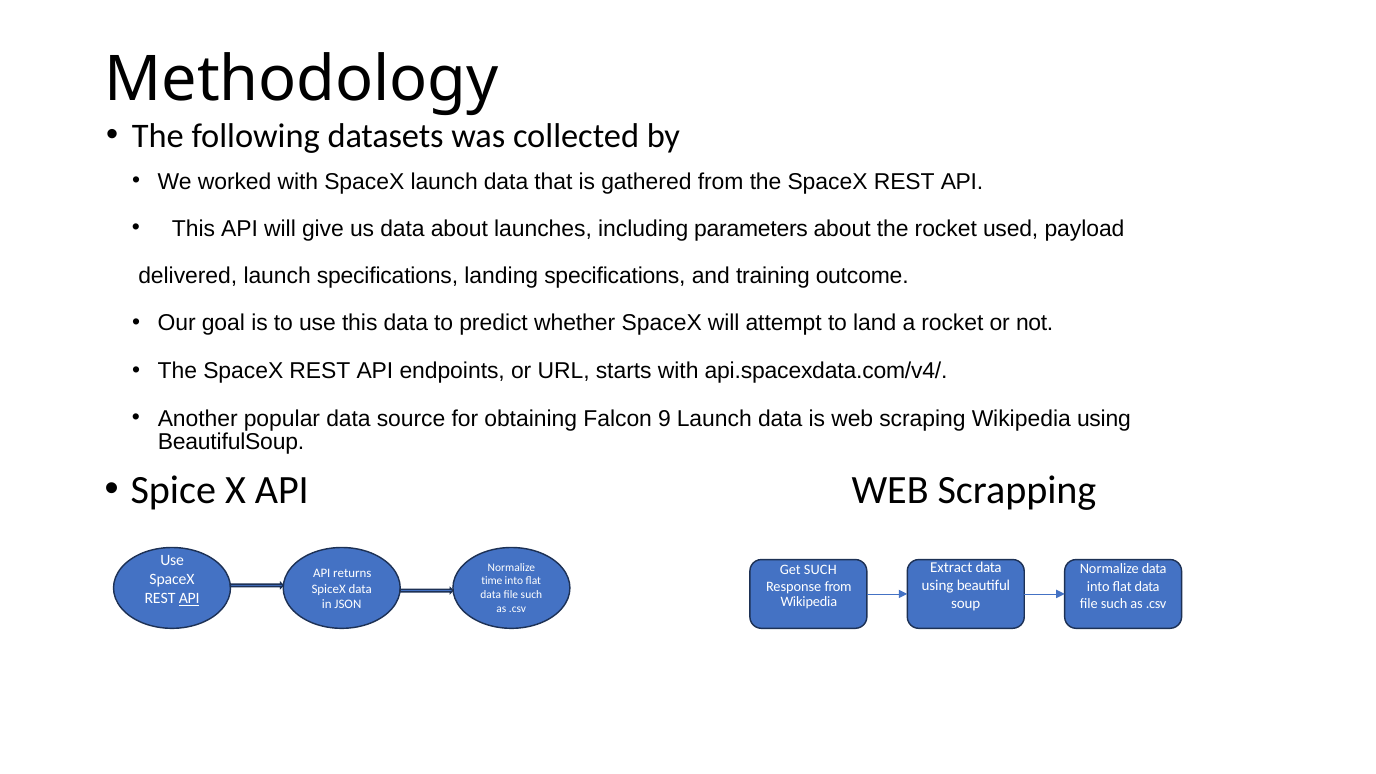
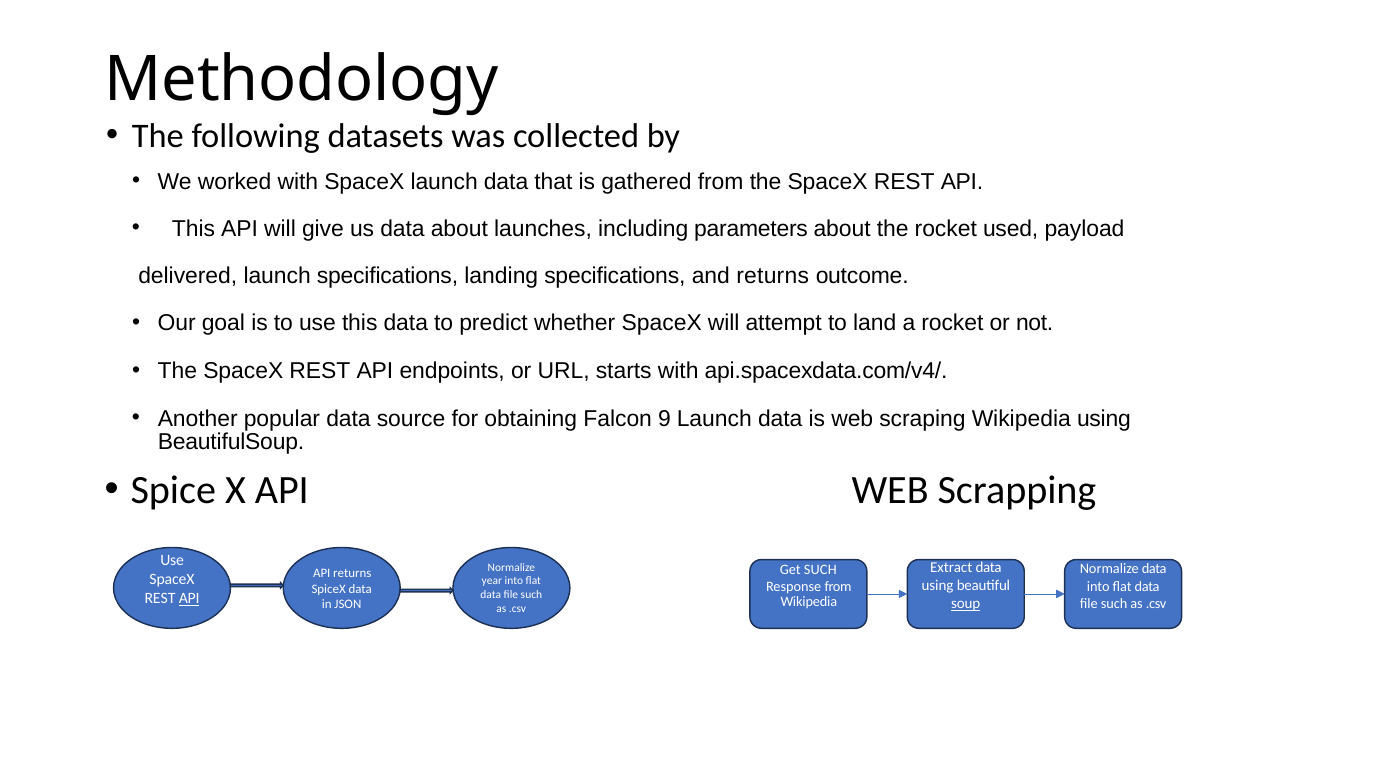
and training: training -> returns (773, 276)
time: time -> year (492, 581)
soup underline: none -> present (966, 604)
